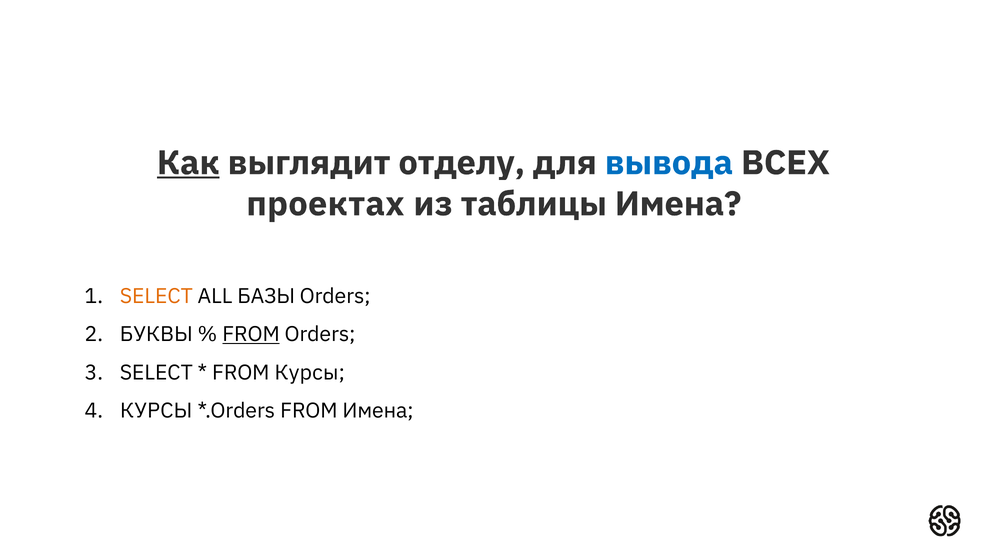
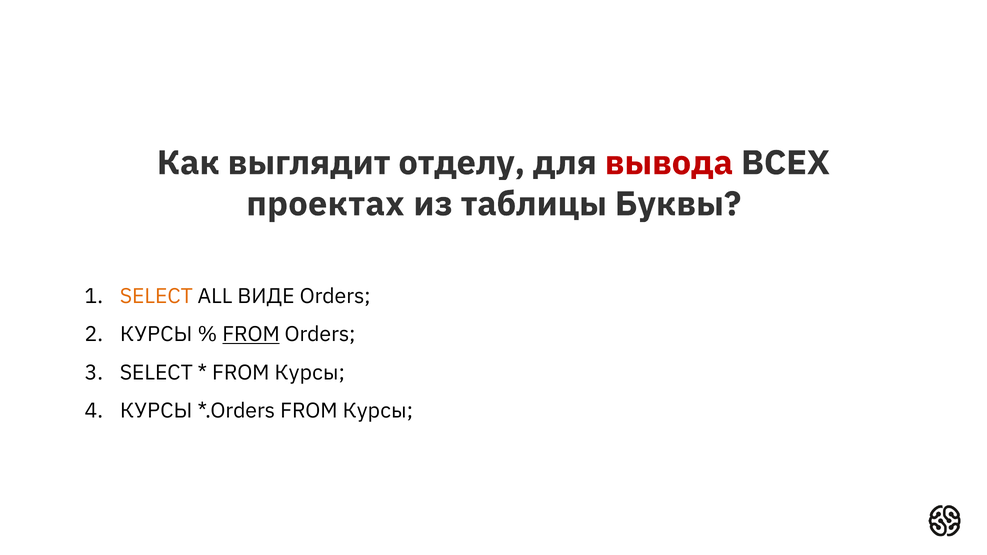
Как underline: present -> none (188, 163)
вывода colour: blue -> red (669, 163)
таблицы Имена: Имена -> Буквы (678, 204)
БАЗЫ: БАЗЫ -> ВИДЕ (266, 296)
БУКВЫ: БУКВЫ -> КУРСЫ (156, 334)
Имена: Имена -> Курсы (378, 411)
